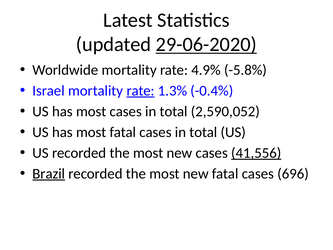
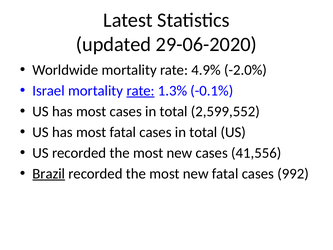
29-06-2020 underline: present -> none (206, 44)
-5.8%: -5.8% -> -2.0% (245, 70)
-0.4%: -0.4% -> -0.1% (212, 91)
2,590,052: 2,590,052 -> 2,599,552 (225, 111)
41,556 underline: present -> none (256, 153)
696: 696 -> 992 (293, 173)
